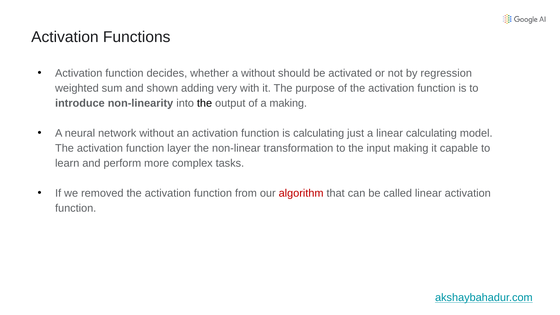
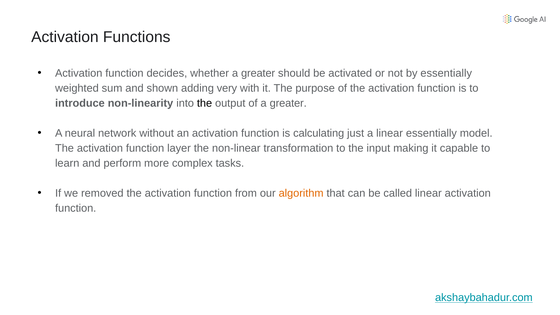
whether a without: without -> greater (258, 73)
by regression: regression -> essentially (446, 73)
of a making: making -> greater (288, 103)
linear calculating: calculating -> essentially (431, 133)
algorithm colour: red -> orange (301, 193)
